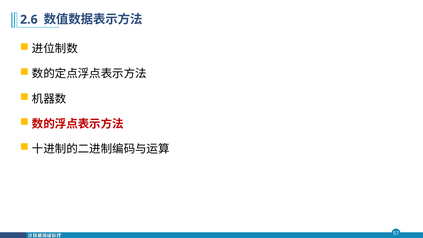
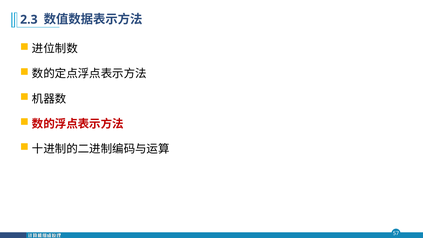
2.6: 2.6 -> 2.3 (29, 20)
